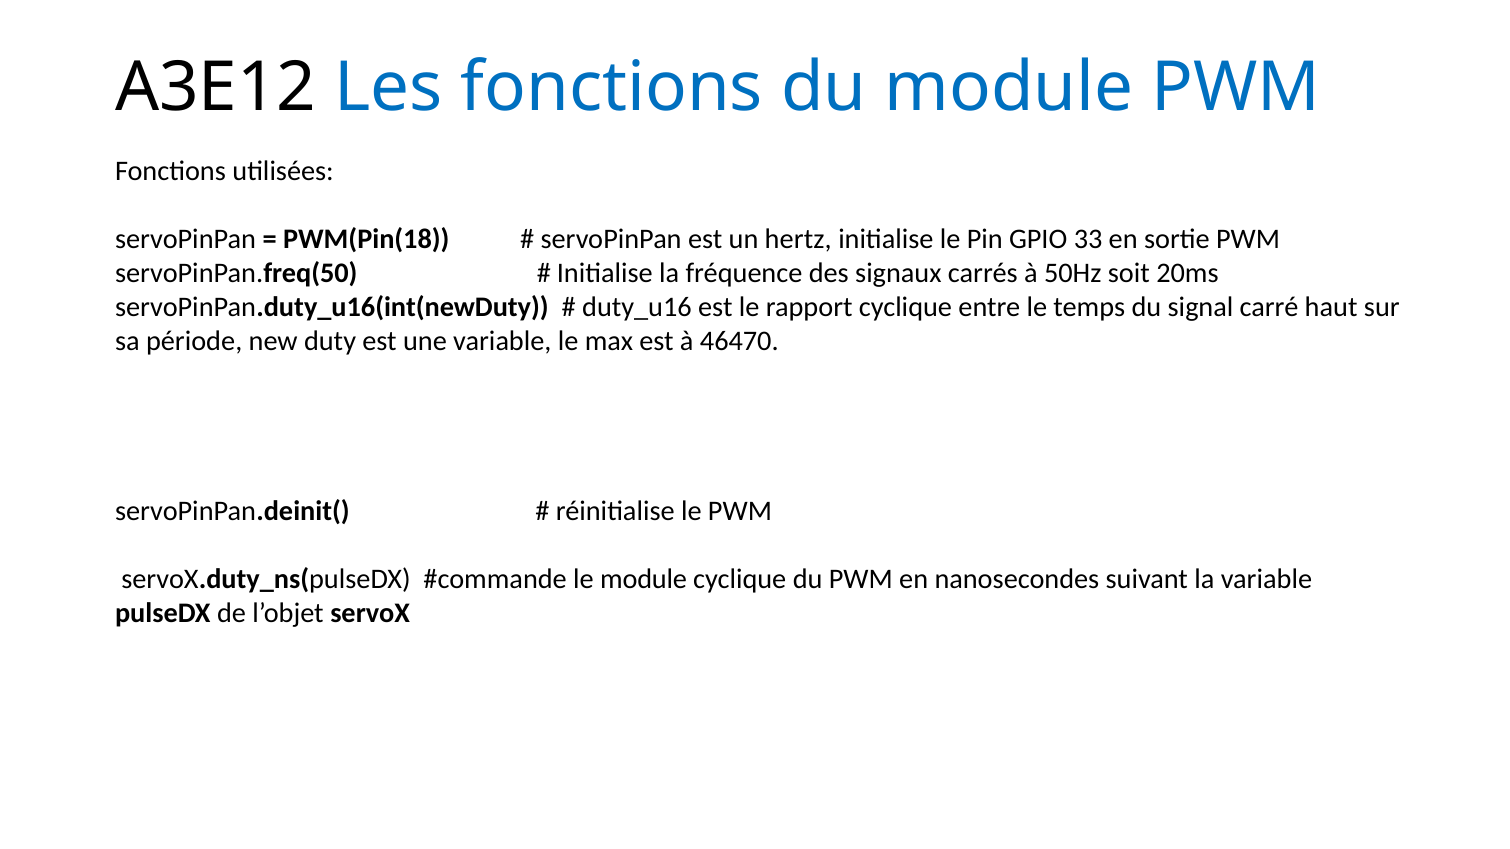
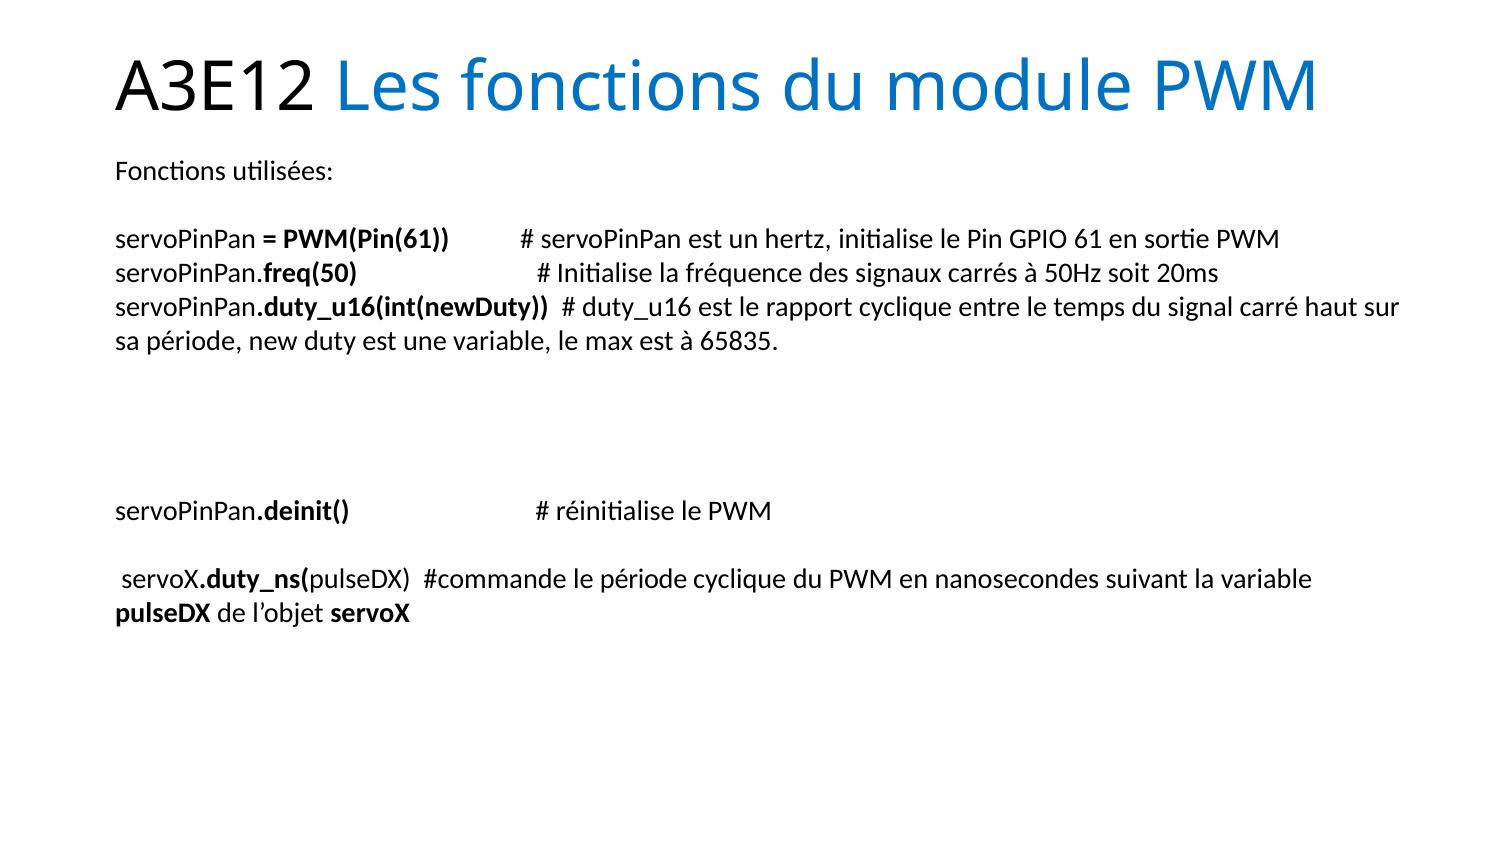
PWM(Pin(18: PWM(Pin(18 -> PWM(Pin(61 (366, 240)
33: 33 -> 61 (1088, 240)
46470: 46470 -> 65835 (739, 341)
le module: module -> période (644, 579)
